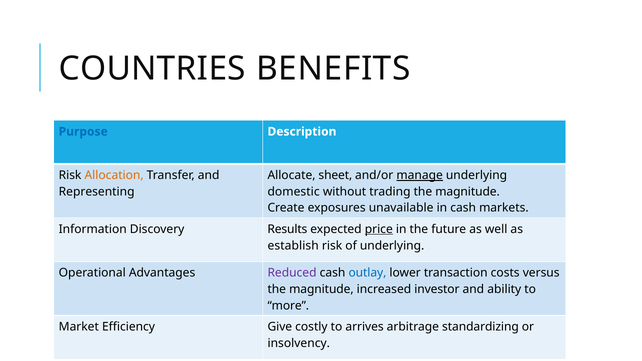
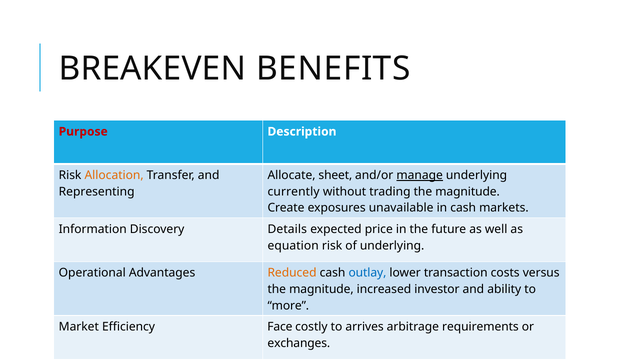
COUNTRIES: COUNTRIES -> BREAKEVEN (152, 69)
Purpose colour: blue -> red (83, 132)
domestic: domestic -> currently (294, 192)
Results: Results -> Details (287, 229)
price underline: present -> none (379, 229)
establish: establish -> equation (293, 246)
Reduced colour: purple -> orange (292, 273)
Give: Give -> Face (280, 327)
standardizing: standardizing -> requirements (480, 327)
insolvency: insolvency -> exchanges (299, 343)
